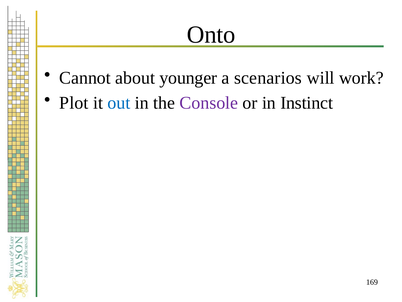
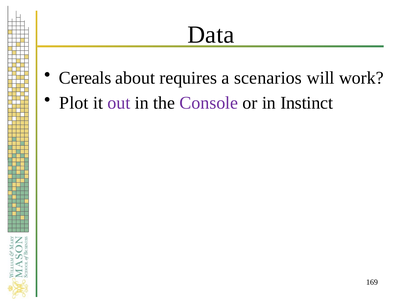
Onto: Onto -> Data (211, 35)
Cannot: Cannot -> Cereals (85, 78)
younger: younger -> requires (188, 78)
out colour: blue -> purple (119, 103)
